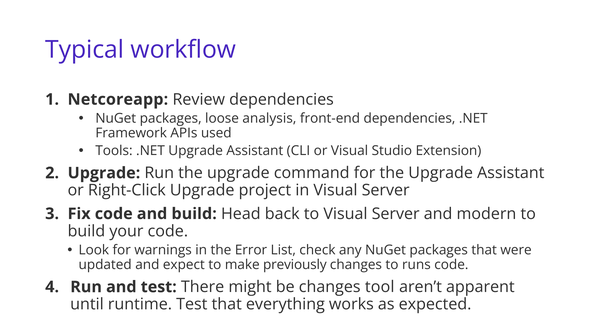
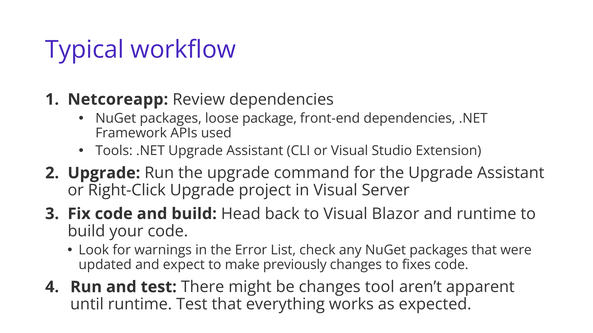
analysis: analysis -> package (269, 119)
to Visual Server: Server -> Blazor (396, 214)
and modern: modern -> runtime (486, 214)
runs: runs -> fixes (416, 265)
